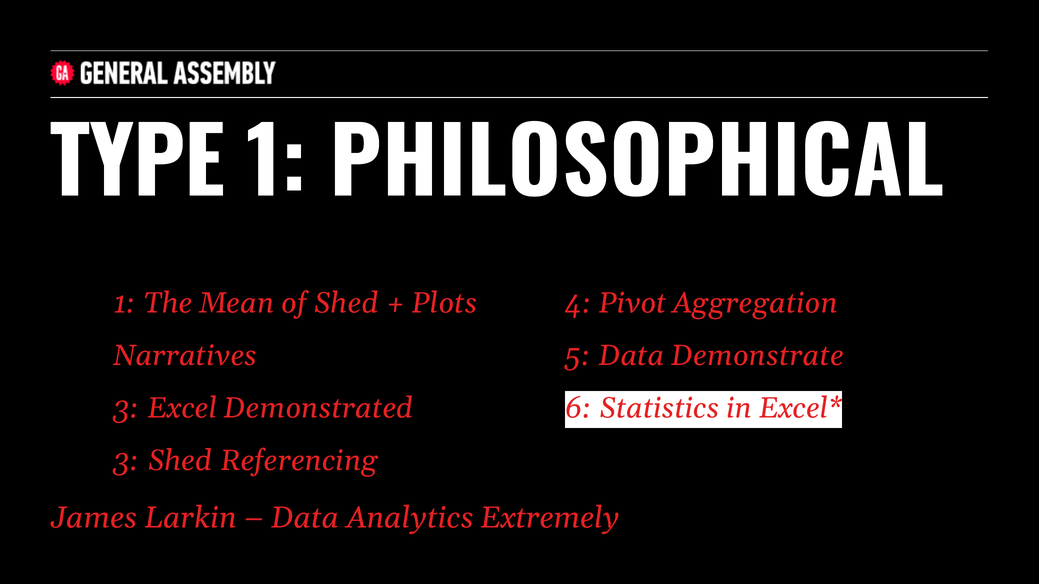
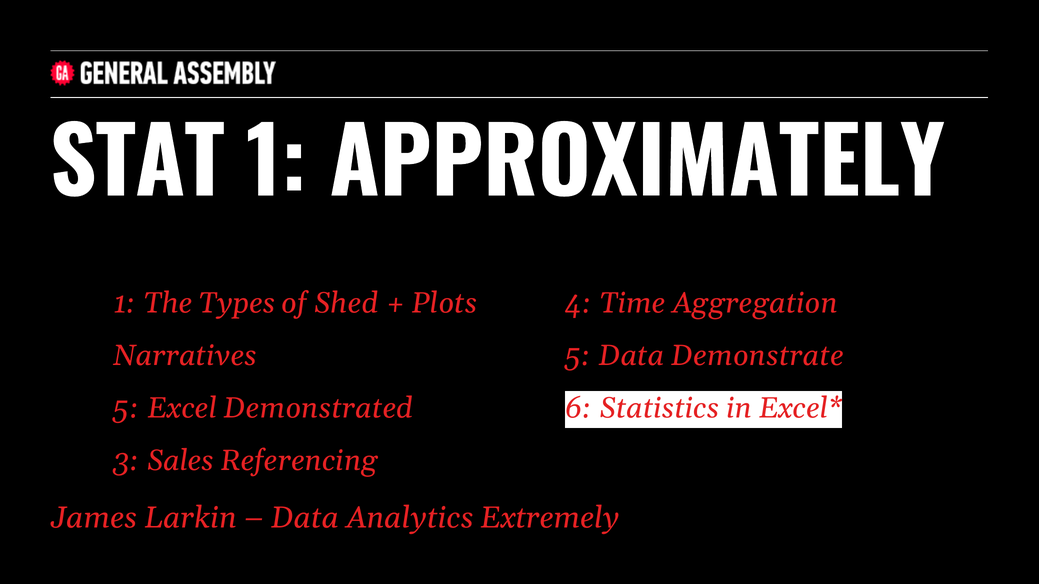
TYPE: TYPE -> STAT (137, 166)
PHILOSOPHICAL: PHILOSOPHICAL -> APPROXIMATELY (637, 166)
Mean: Mean -> Types (237, 303)
Pivot: Pivot -> Time (633, 303)
3: 3 -> 5 (127, 409)
3 Shed: Shed -> Sales (180, 461)
